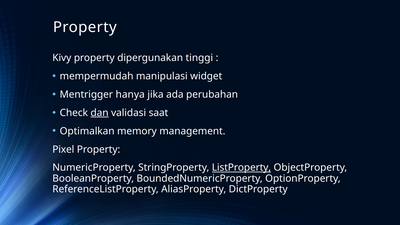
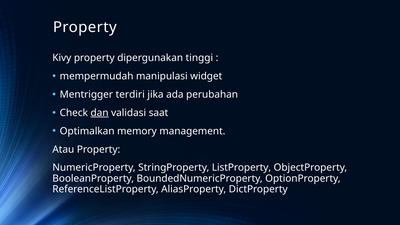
hanya: hanya -> terdiri (130, 95)
Pixel: Pixel -> Atau (63, 149)
ListProperty underline: present -> none (241, 168)
